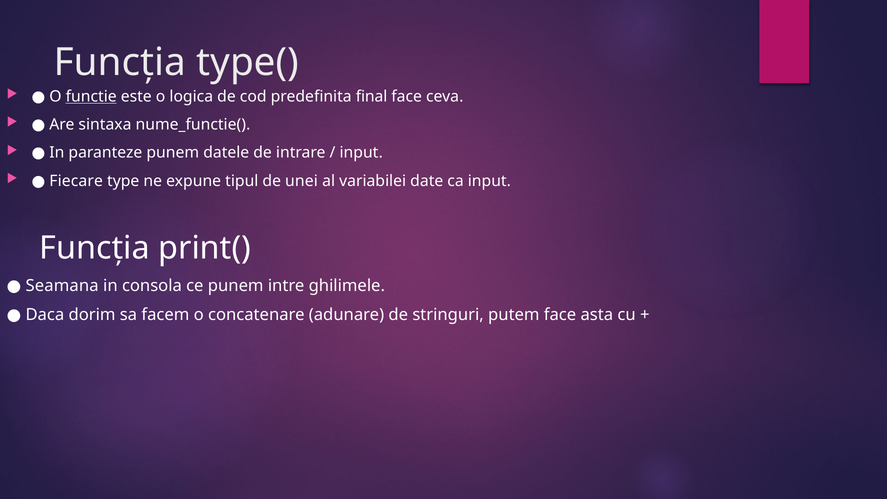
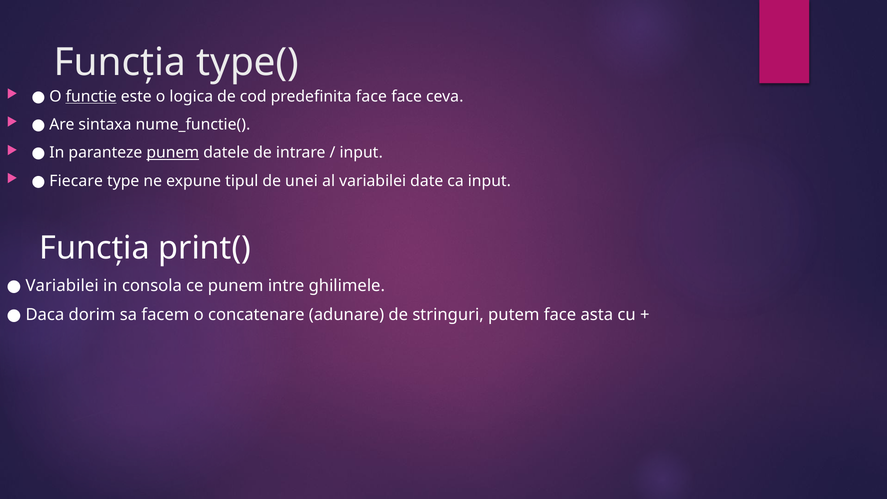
predefinita final: final -> face (371, 96)
punem underline: none -> present (173, 153)
Seamana: Seamana -> Variabilei (62, 286)
